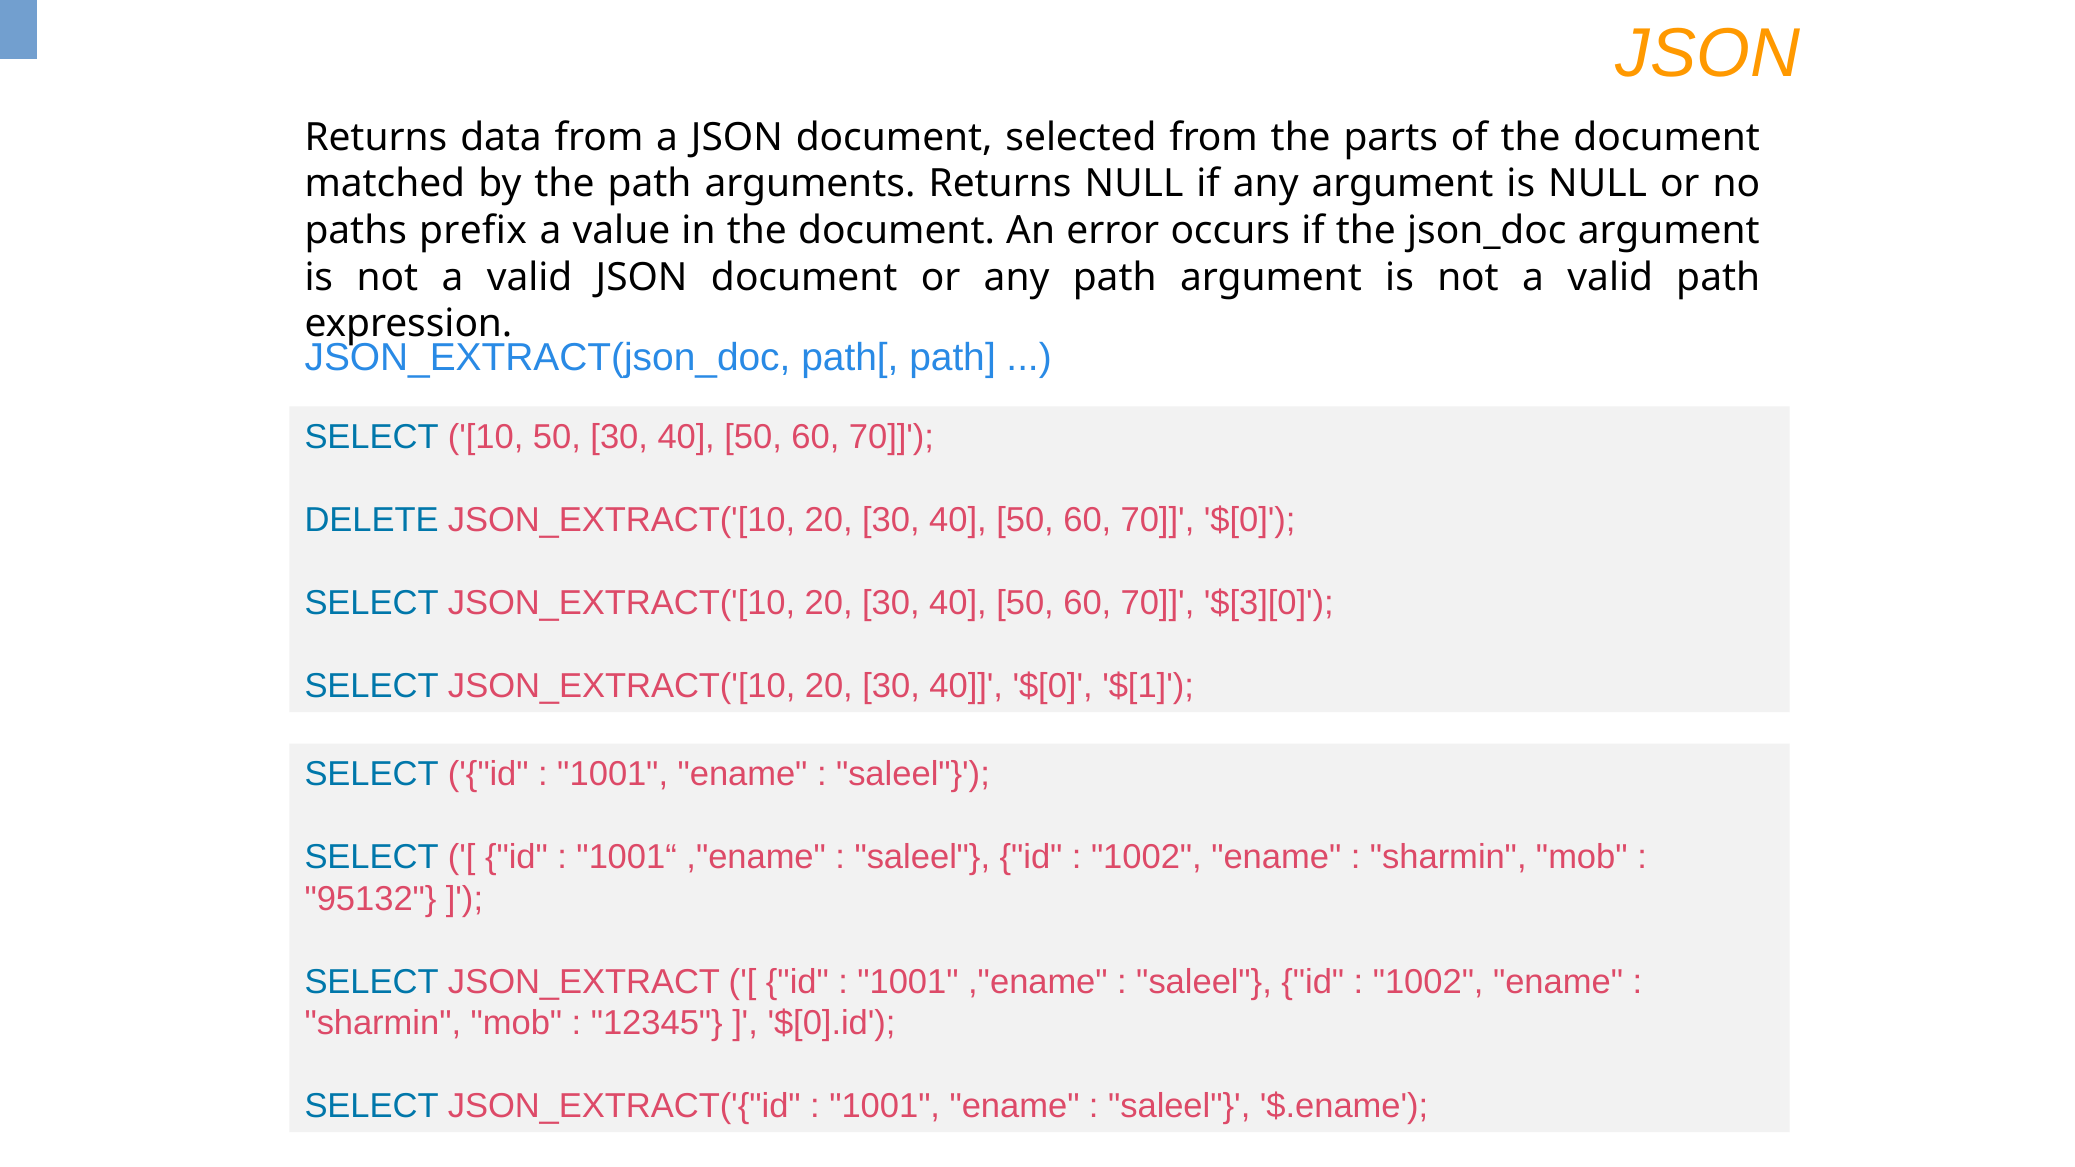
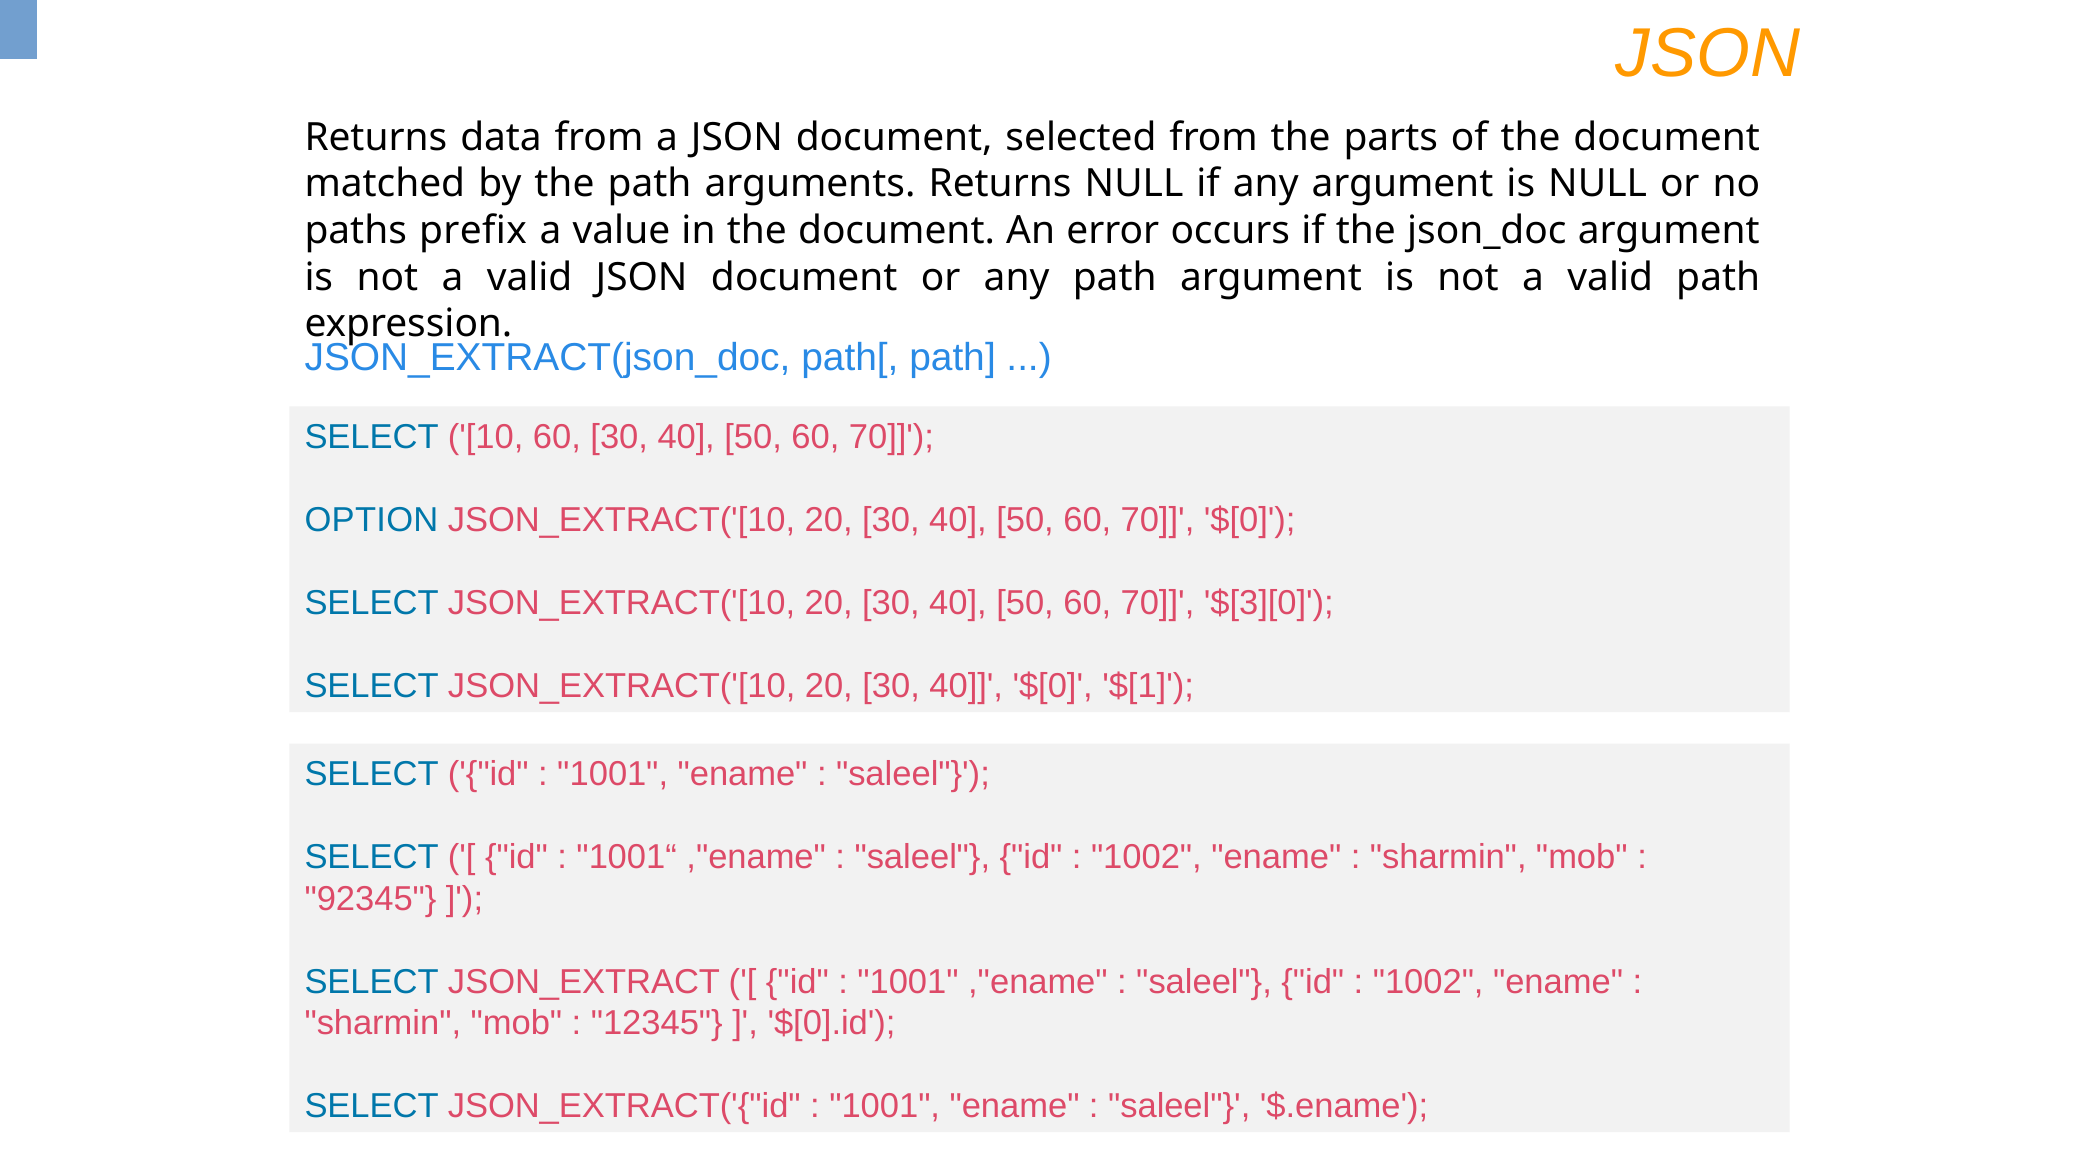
10 50: 50 -> 60 (557, 437)
DELETE: DELETE -> OPTION (371, 520)
95132: 95132 -> 92345 (370, 899)
